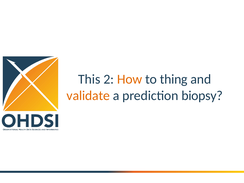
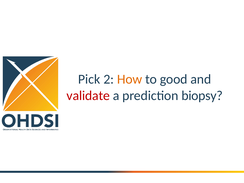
This: This -> Pick (89, 79)
thing: thing -> good (174, 79)
validate colour: orange -> red (88, 96)
